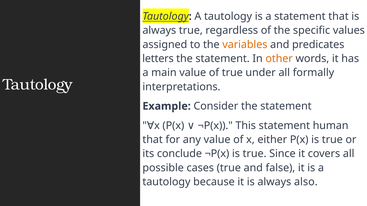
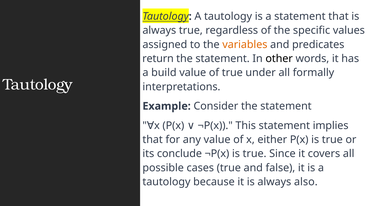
letters: letters -> return (158, 59)
other colour: orange -> black (279, 59)
main: main -> build (164, 73)
human: human -> implies (331, 126)
